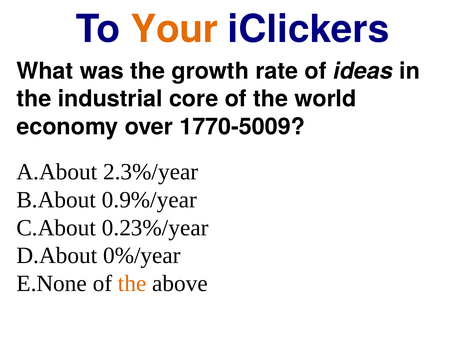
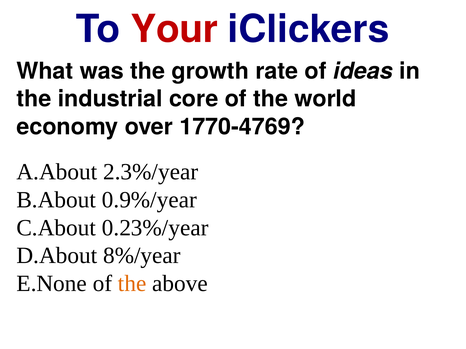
Your colour: orange -> red (174, 29)
1770-5009: 1770-5009 -> 1770-4769 (242, 127)
0%/year: 0%/year -> 8%/year (142, 256)
